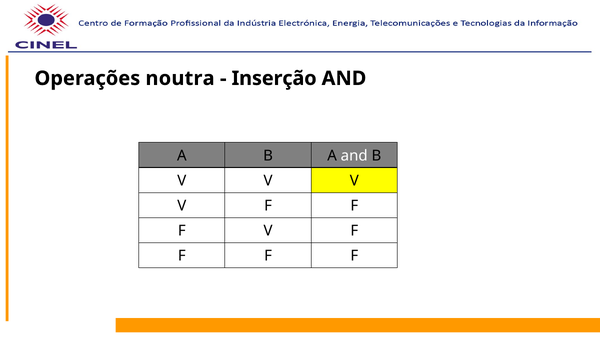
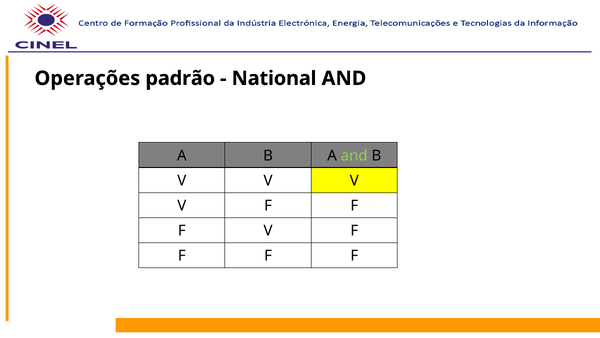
noutra: noutra -> padrão (180, 78)
Inserção: Inserção -> National (274, 78)
and colour: white -> light green (354, 156)
